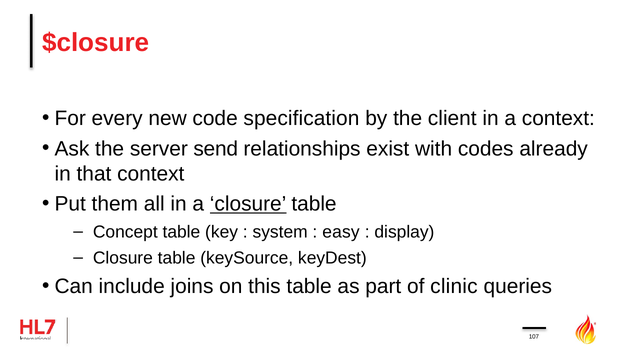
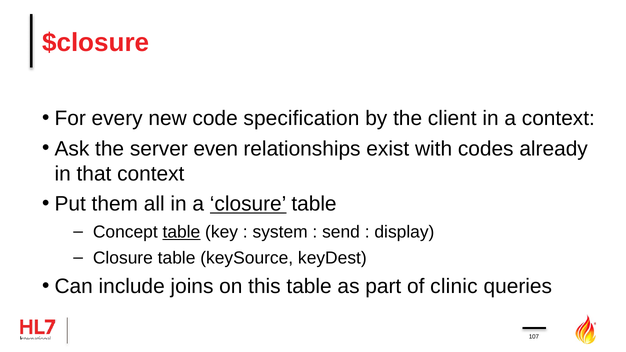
send: send -> even (216, 149)
table underline: none -> present (181, 232)
easy: easy -> send (341, 232)
